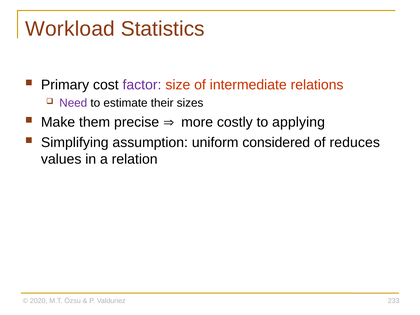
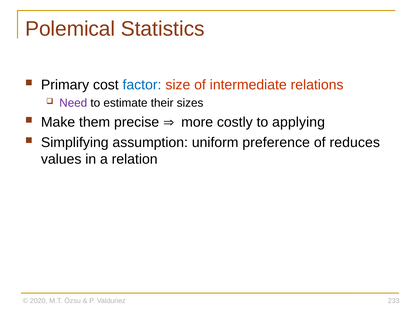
Workload: Workload -> Polemical (70, 29)
factor colour: purple -> blue (142, 85)
considered: considered -> preference (276, 143)
